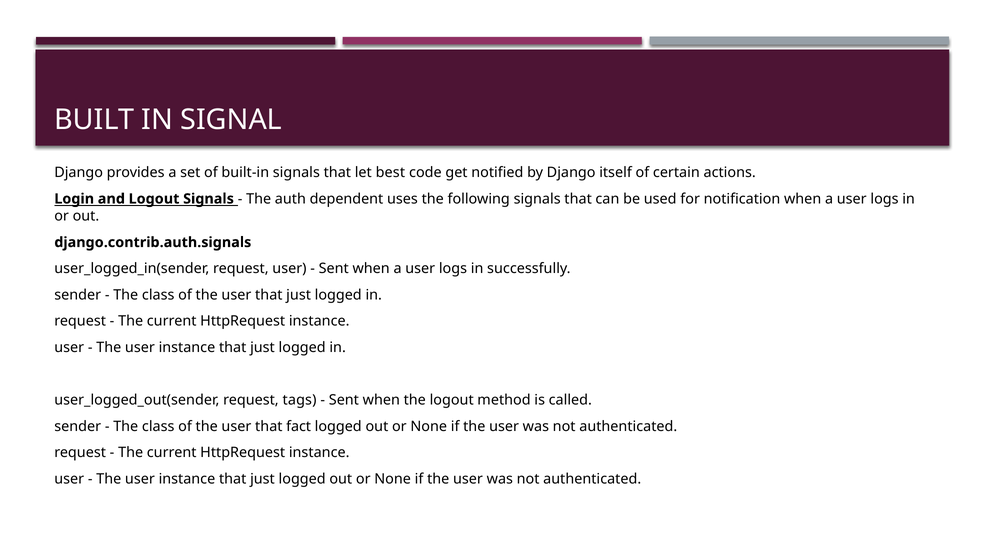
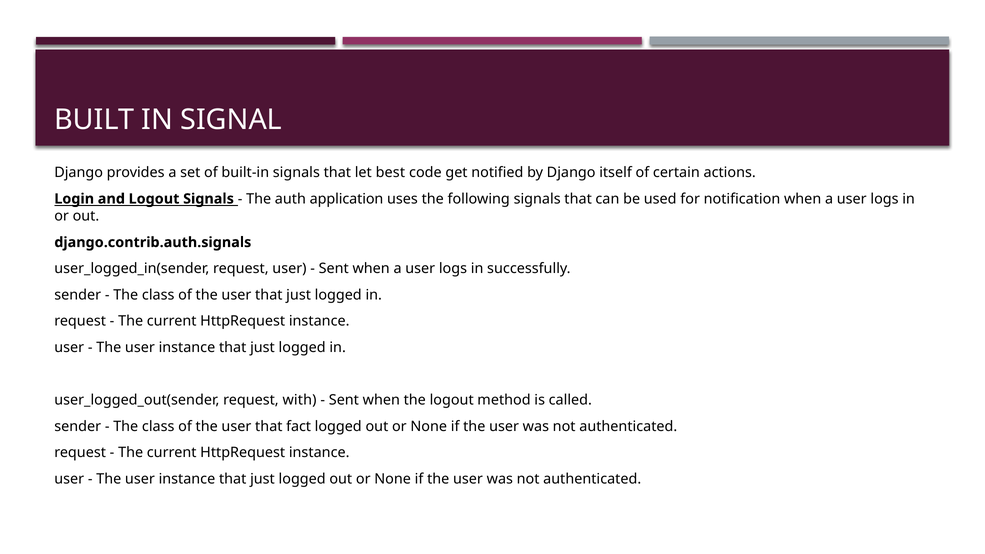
dependent: dependent -> application (347, 199)
tags: tags -> with (300, 400)
